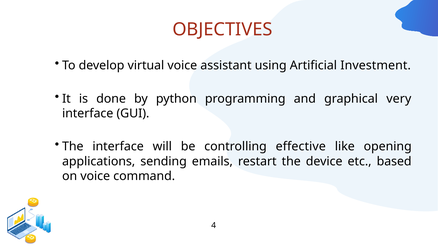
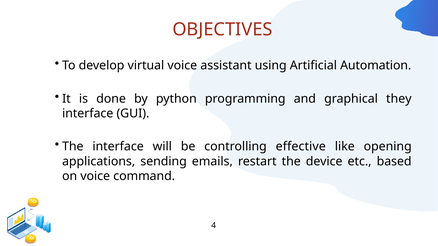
Investment: Investment -> Automation (376, 66)
very: very -> they (399, 99)
